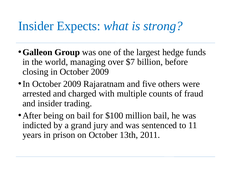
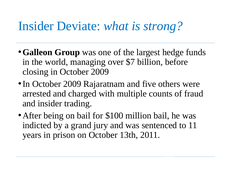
Expects: Expects -> Deviate (78, 26)
